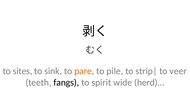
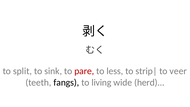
sites: sites -> split (22, 71)
pare colour: orange -> red (84, 71)
pile: pile -> less (115, 71)
spirit: spirit -> living (101, 82)
